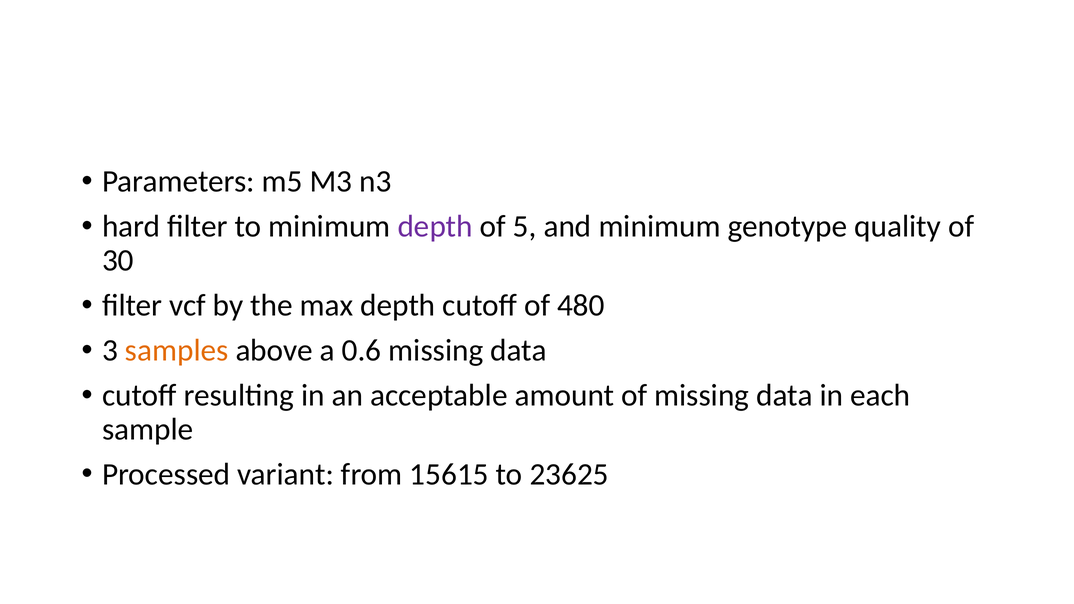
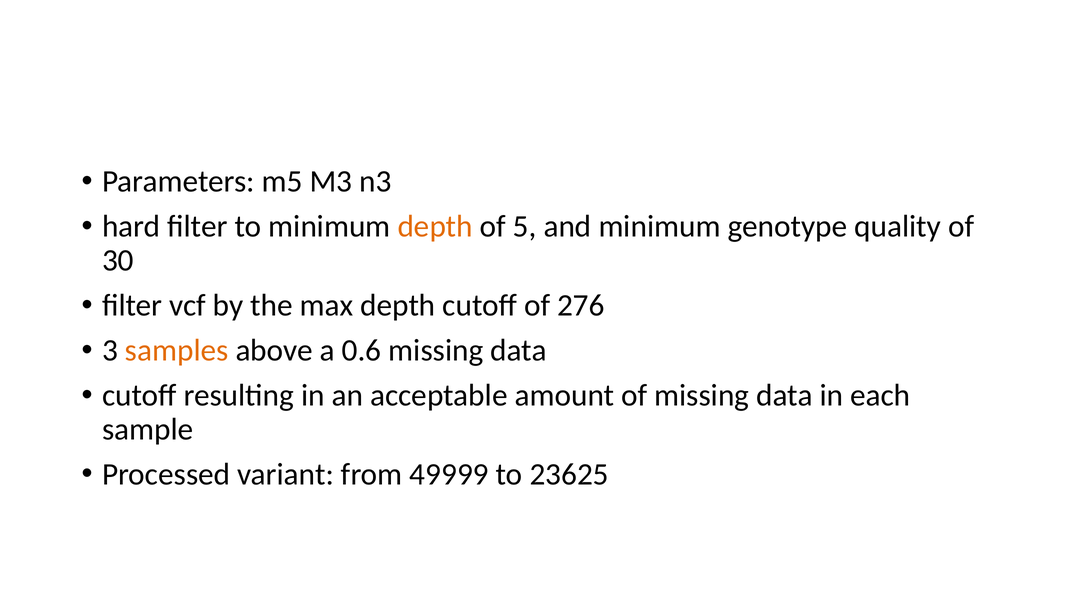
depth colour: purple -> orange (435, 227)
480: 480 -> 276 (581, 305)
15615: 15615 -> 49999 (449, 474)
